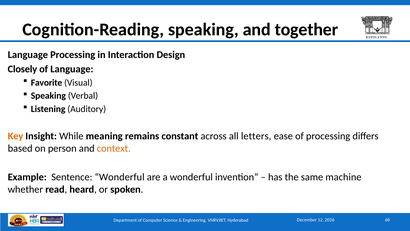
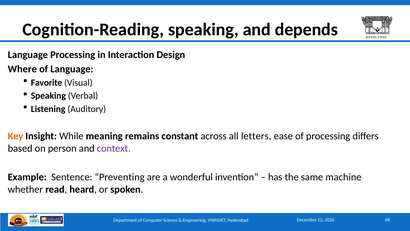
together: together -> depends (306, 30)
Closely: Closely -> Where (22, 69)
context colour: orange -> purple (114, 148)
Sentence Wonderful: Wonderful -> Preventing (120, 177)
